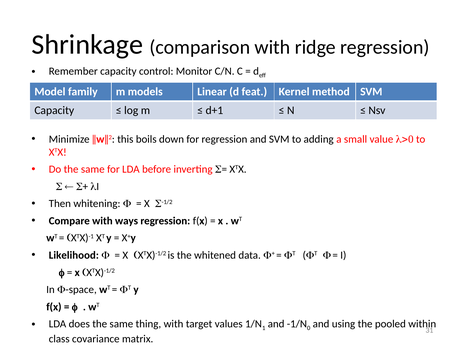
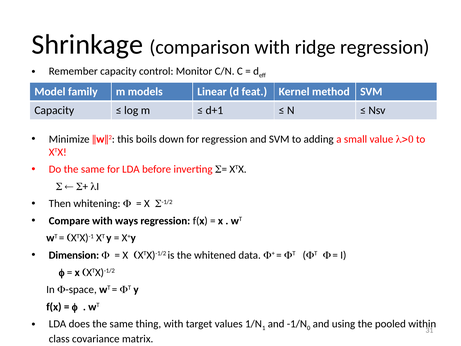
Likelihood: Likelihood -> Dimension (74, 255)
